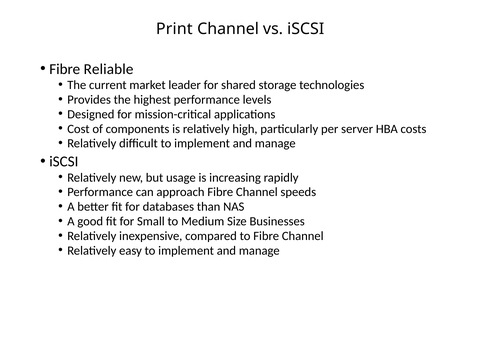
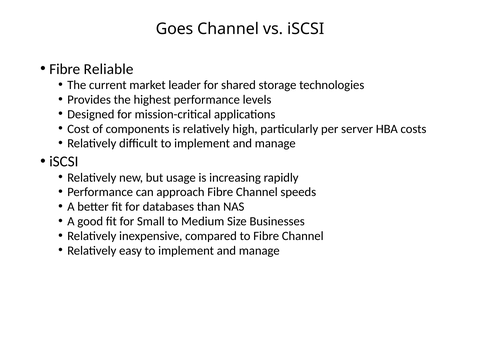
Print: Print -> Goes (174, 29)
